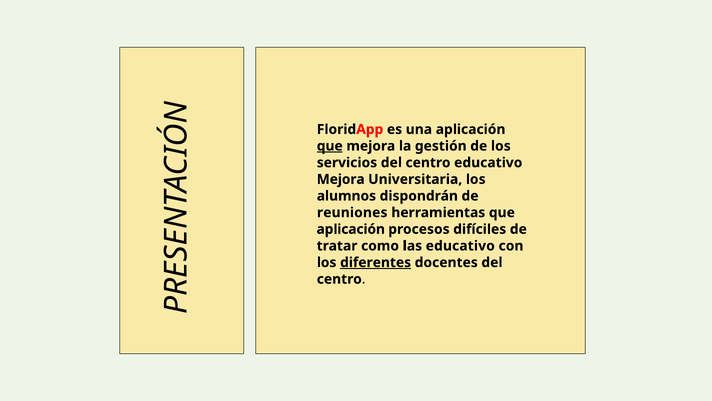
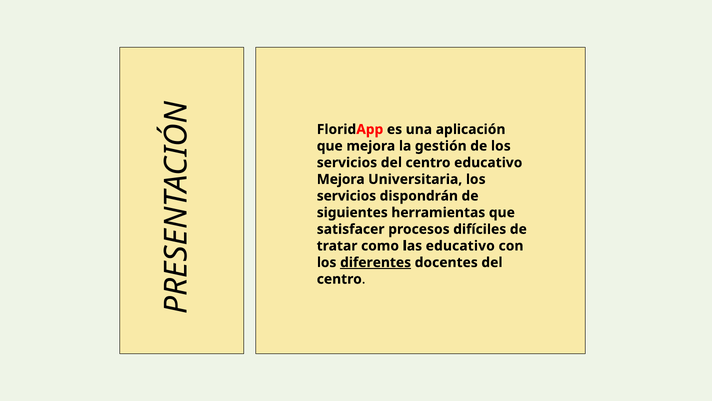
que underline: present -> none (330, 146)
alumnos: alumnos -> servicios (346, 196)
reuniones: reuniones -> siguientes (352, 212)
aplicación: aplicación -> satisfacer (351, 229)
